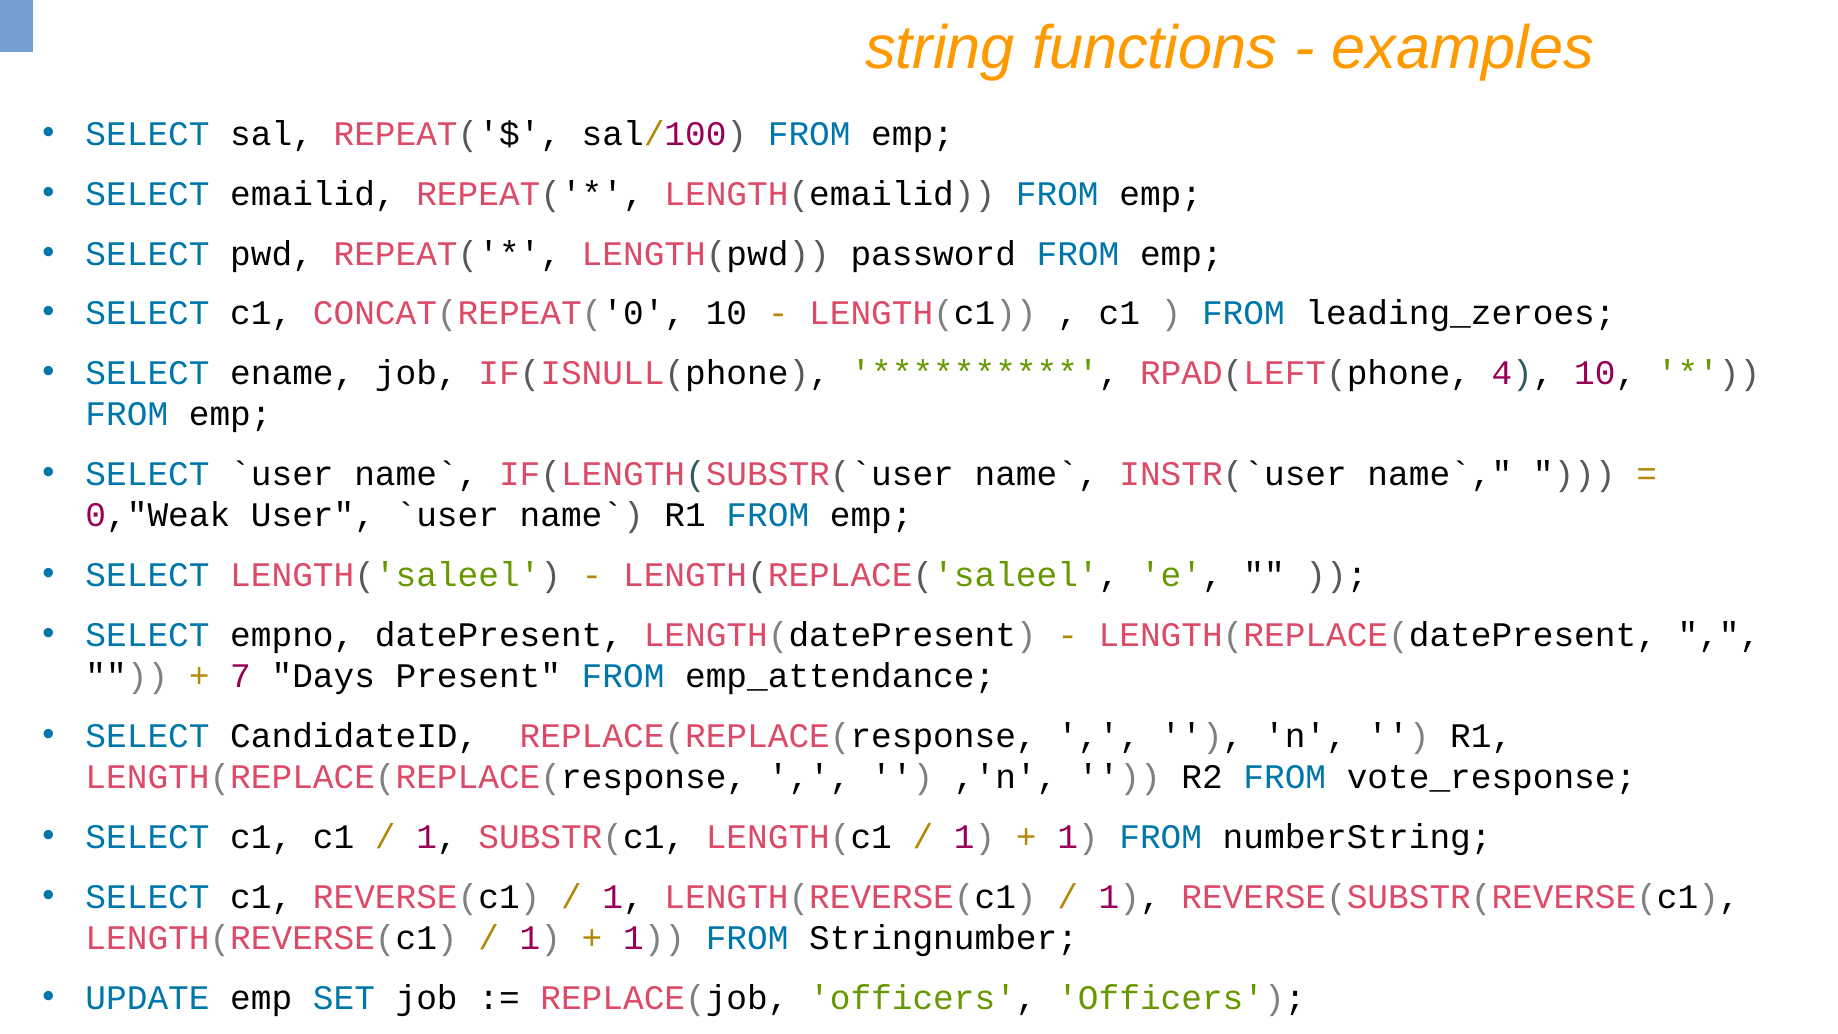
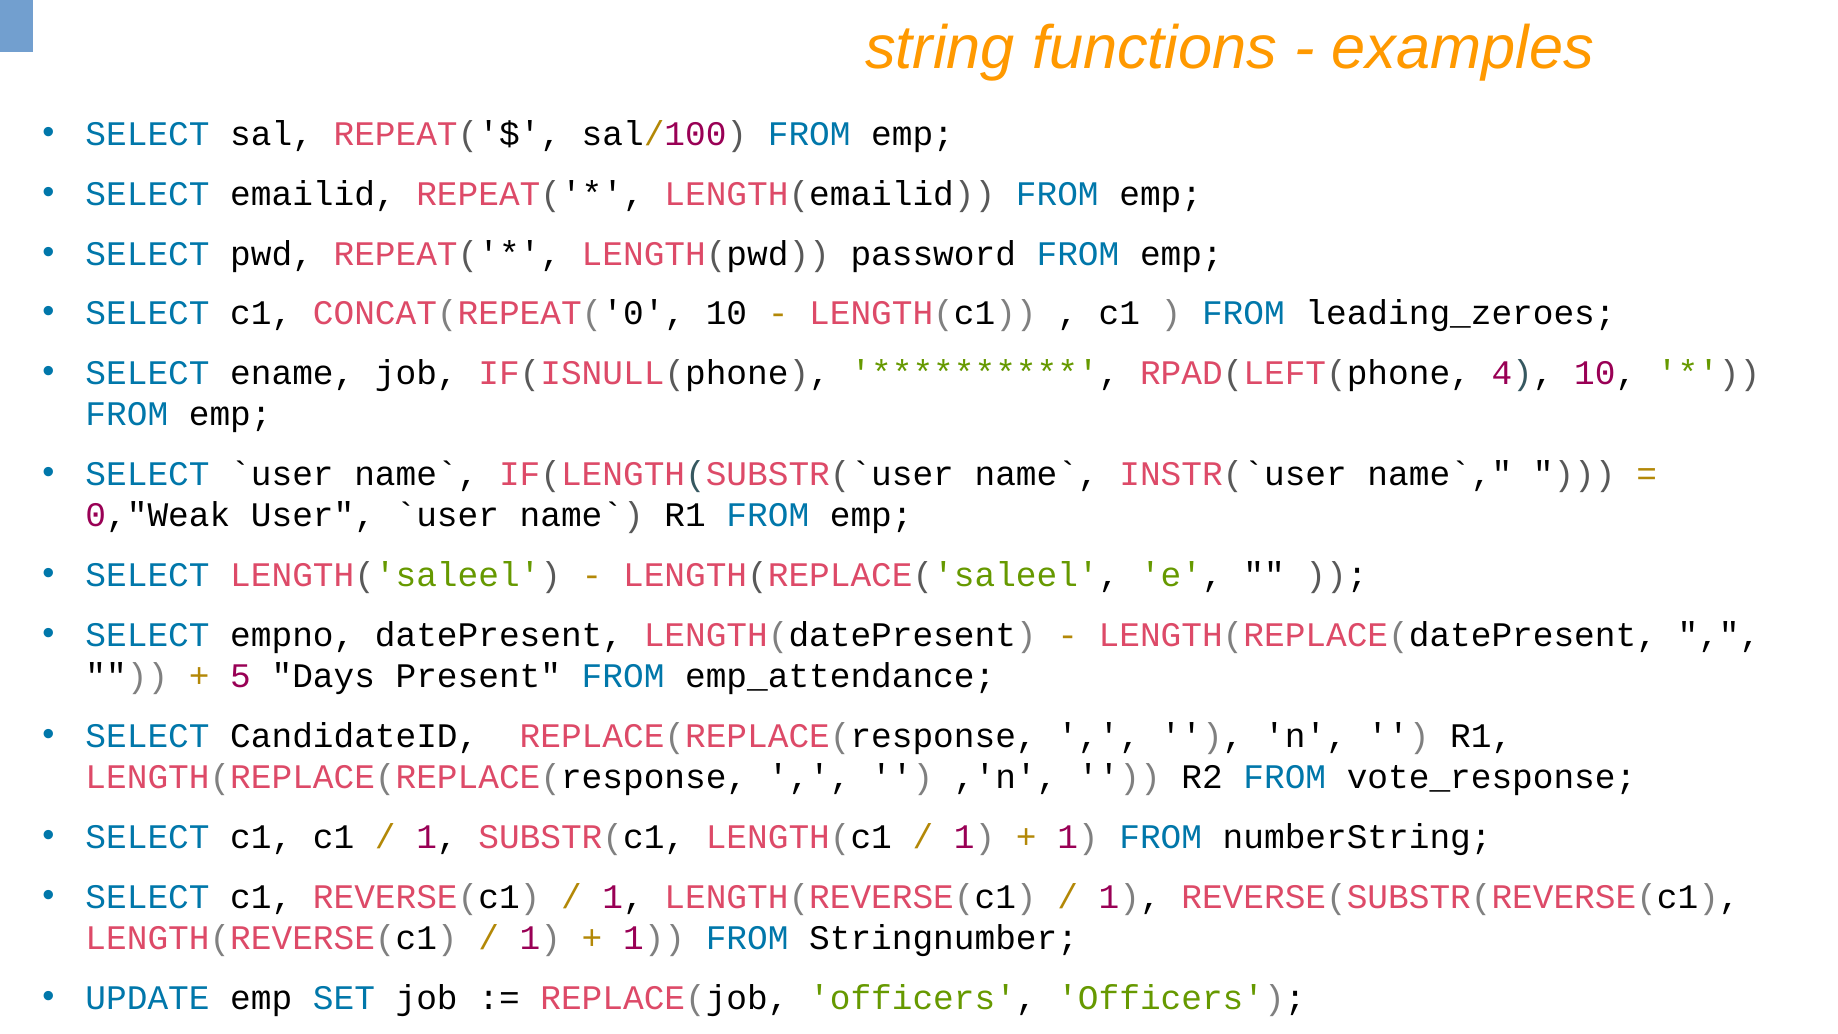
7: 7 -> 5 (241, 676)
